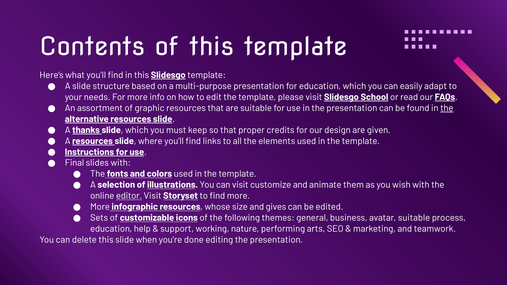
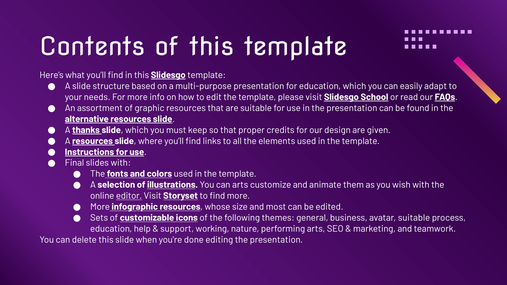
the underline: present -> none (447, 108)
can visit: visit -> arts (240, 185)
gives: gives -> most (276, 207)
